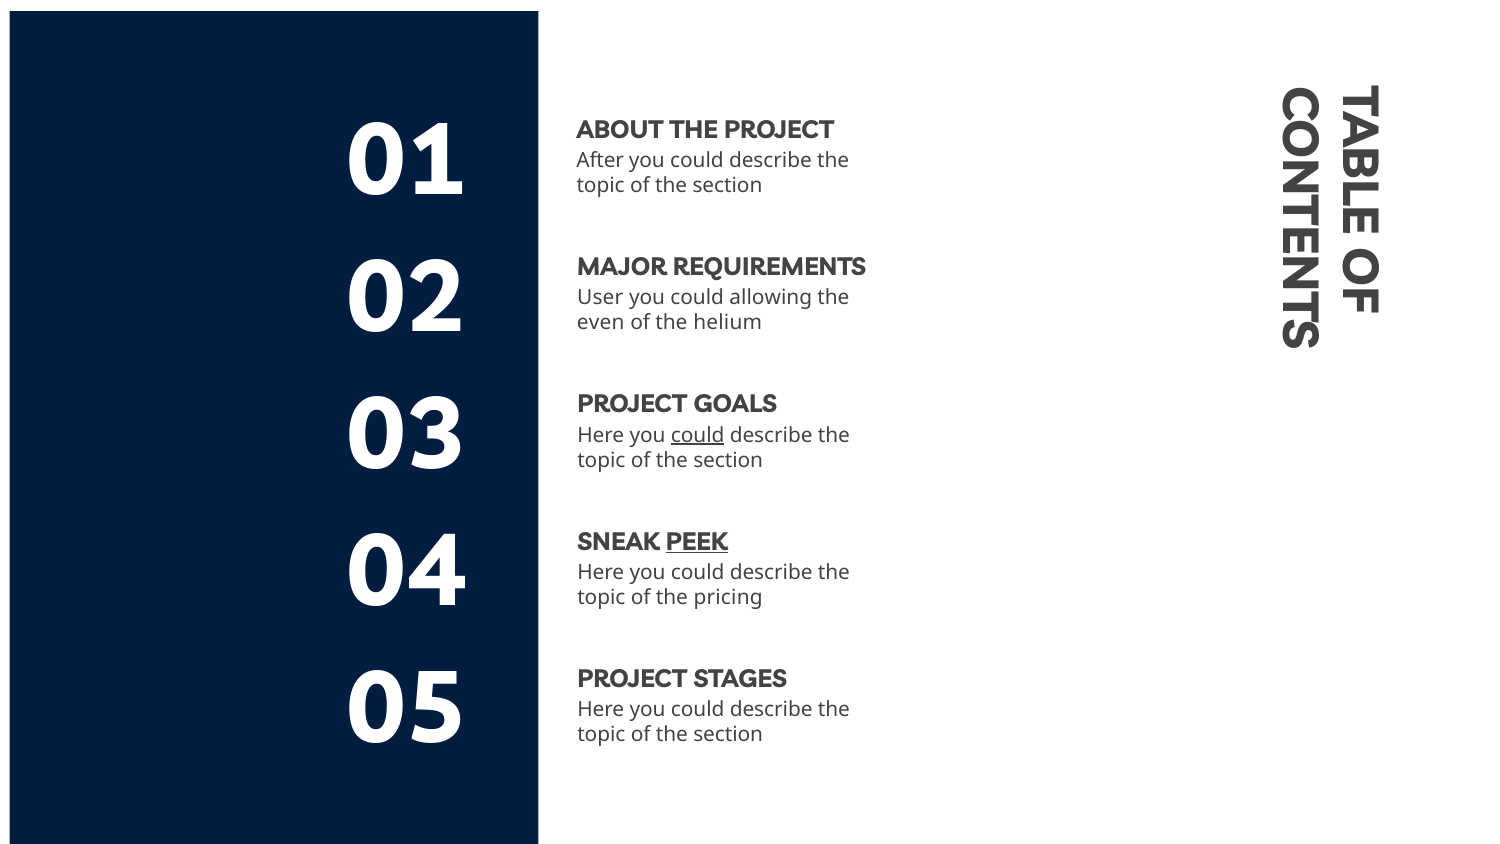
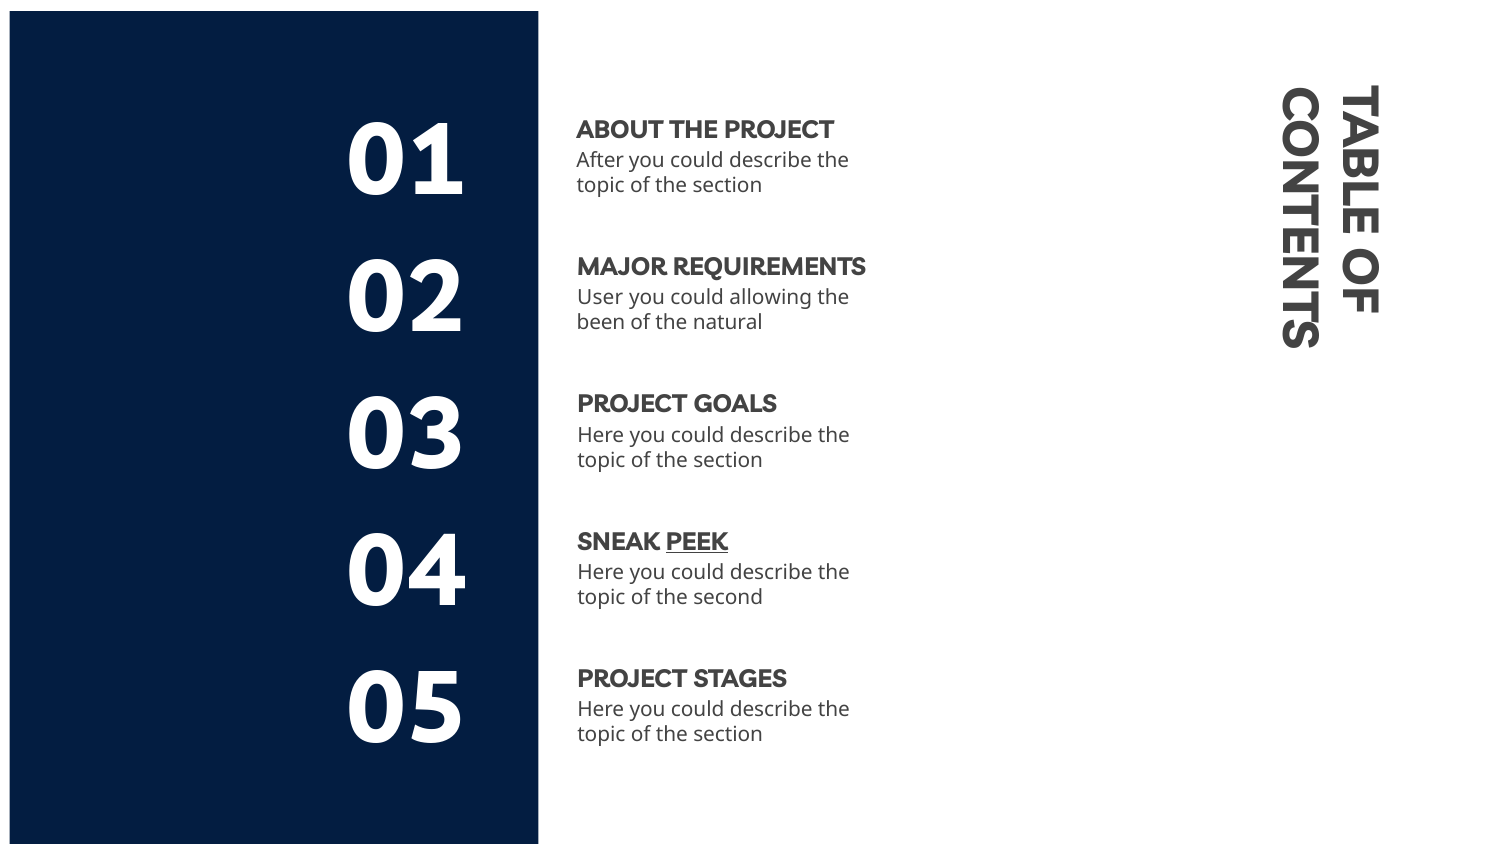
even: even -> been (601, 323)
helium: helium -> natural (728, 323)
could underline: present -> none (698, 435)
pricing: pricing -> second (728, 597)
